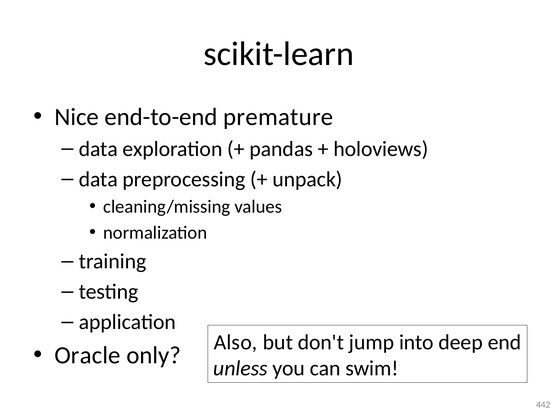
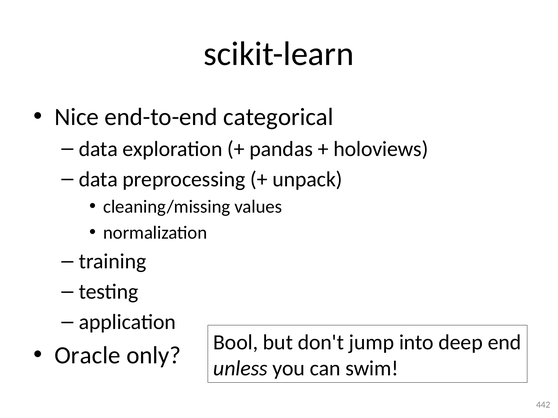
premature: premature -> categorical (278, 117)
Also: Also -> Bool (236, 343)
